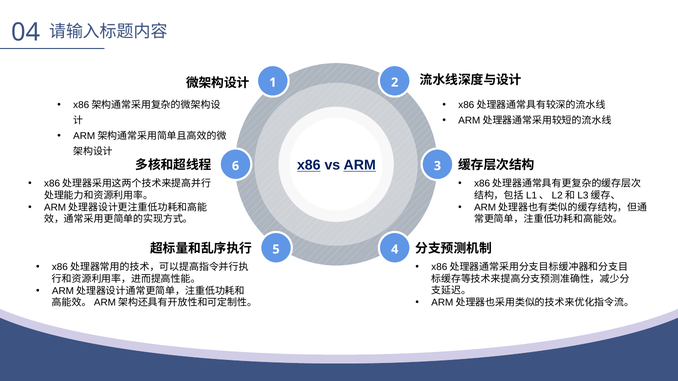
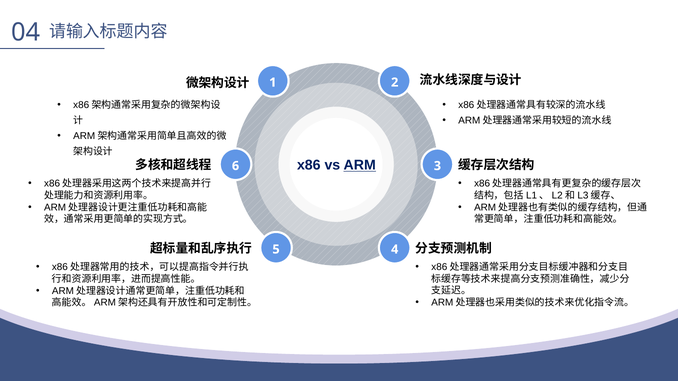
x86 underline: present -> none (309, 165)
